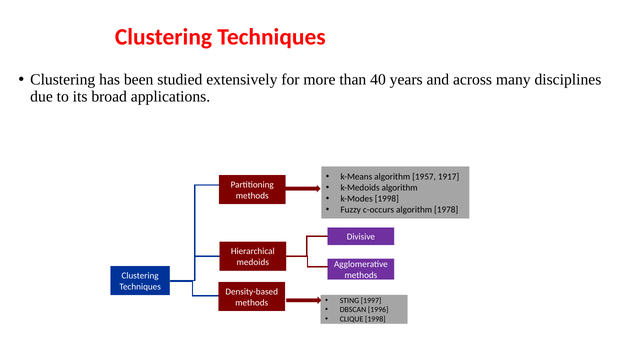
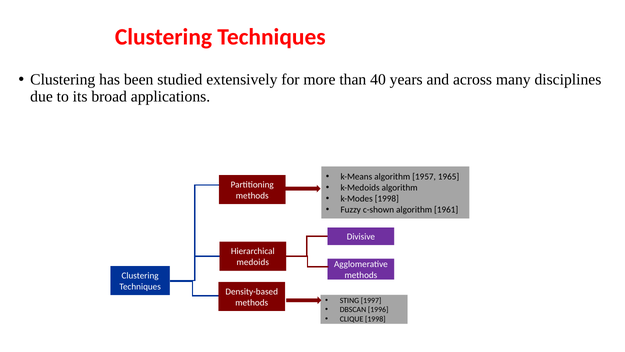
1917: 1917 -> 1965 (449, 176)
c-occurs: c-occurs -> c-shown (379, 209)
1978: 1978 -> 1961 (446, 209)
